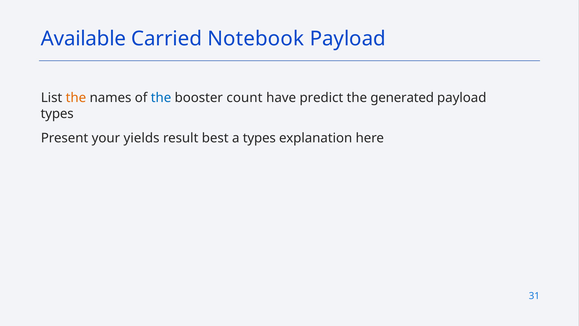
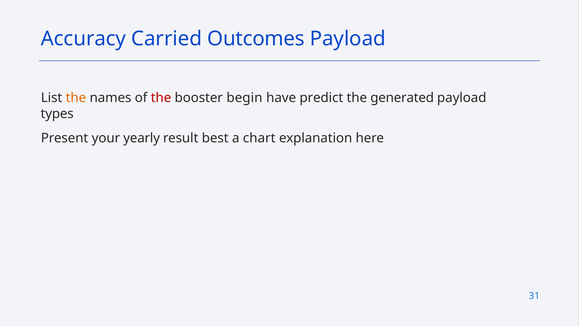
Available: Available -> Accuracy (83, 39)
Notebook: Notebook -> Outcomes (256, 39)
the colour: blue -> red (161, 98)
count: count -> begin (244, 98)
yields: yields -> yearly (142, 138)
a types: types -> chart (259, 138)
